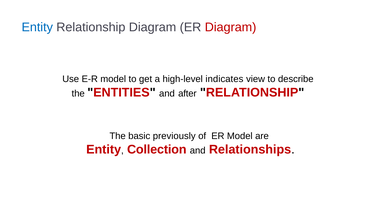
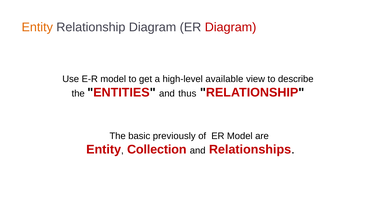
Entity colour: blue -> orange (37, 27)
indicates: indicates -> available (224, 79)
after: after -> thus (187, 93)
